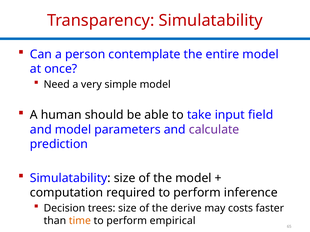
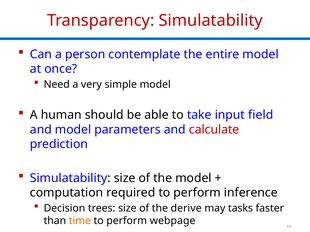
calculate colour: purple -> red (214, 130)
costs: costs -> tasks (241, 209)
empirical: empirical -> webpage (173, 221)
